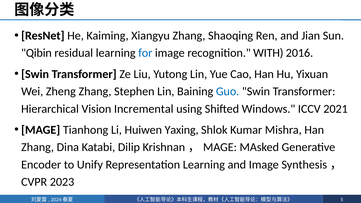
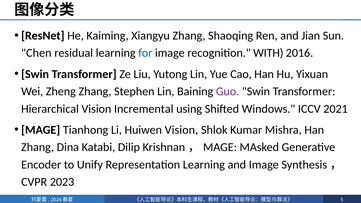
Qibin: Qibin -> Chen (36, 53)
Guo colour: blue -> purple (228, 91)
Huiwen Yaxing: Yaxing -> Vision (181, 130)
